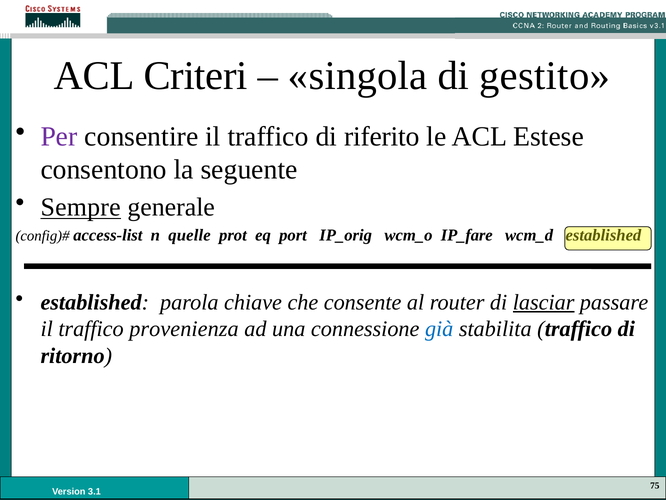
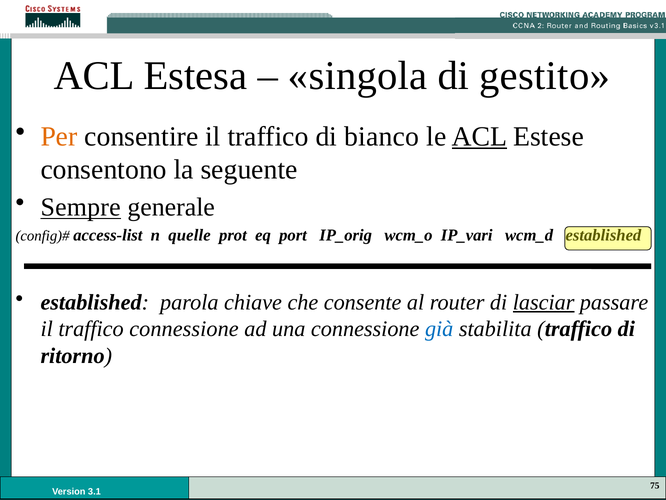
Criteri: Criteri -> Estesa (195, 75)
Per colour: purple -> orange (59, 136)
riferito: riferito -> bianco (382, 136)
ACL underline: none -> present (480, 136)
IP_fare: IP_fare -> IP_vari (467, 235)
traffico provenienza: provenienza -> connessione (184, 329)
